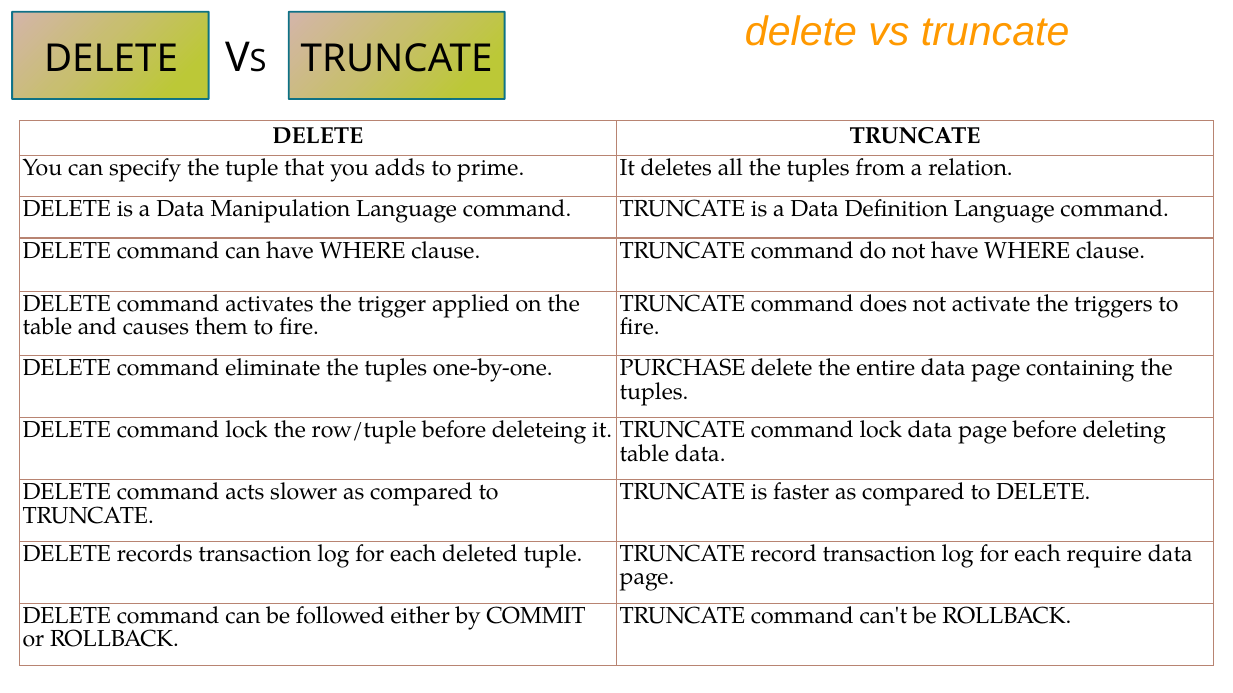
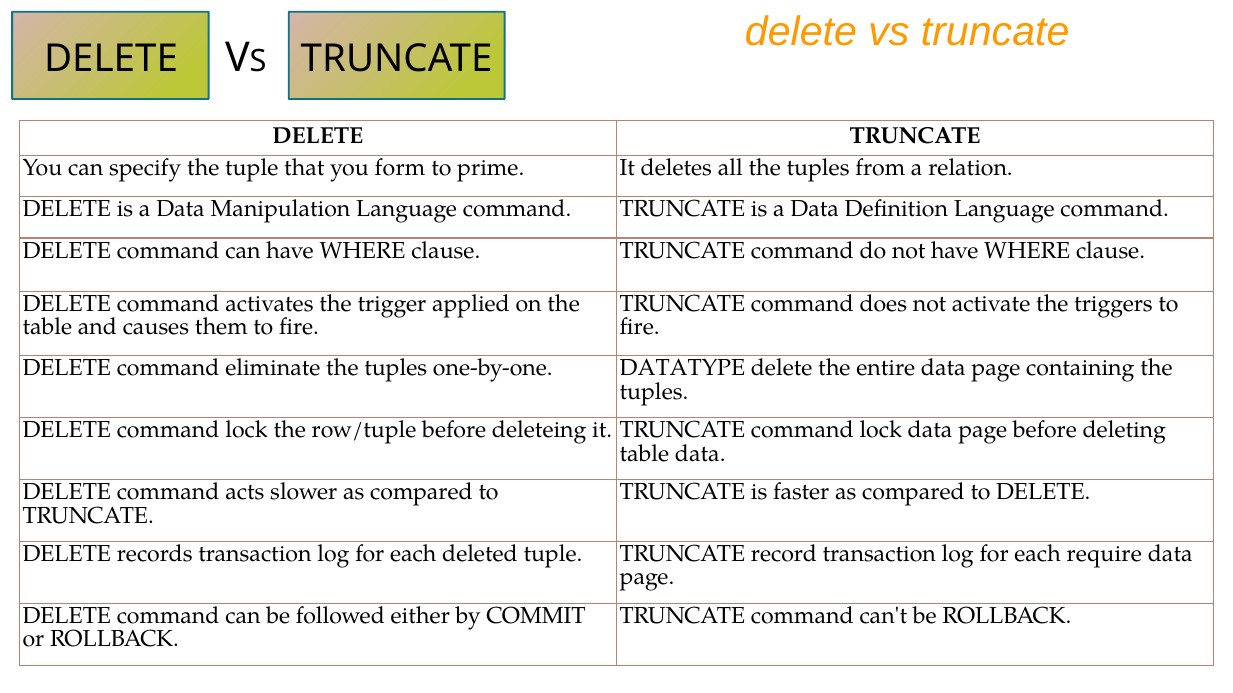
adds: adds -> form (400, 168)
PURCHASE: PURCHASE -> DATATYPE (682, 369)
